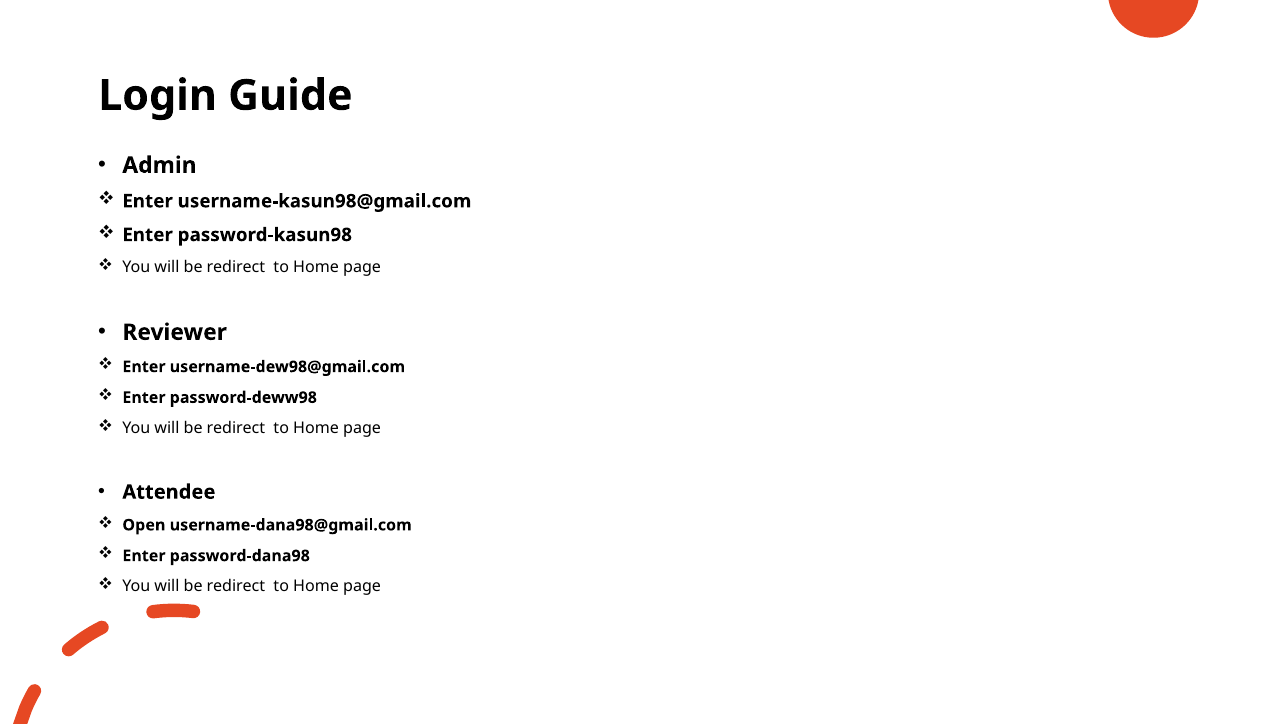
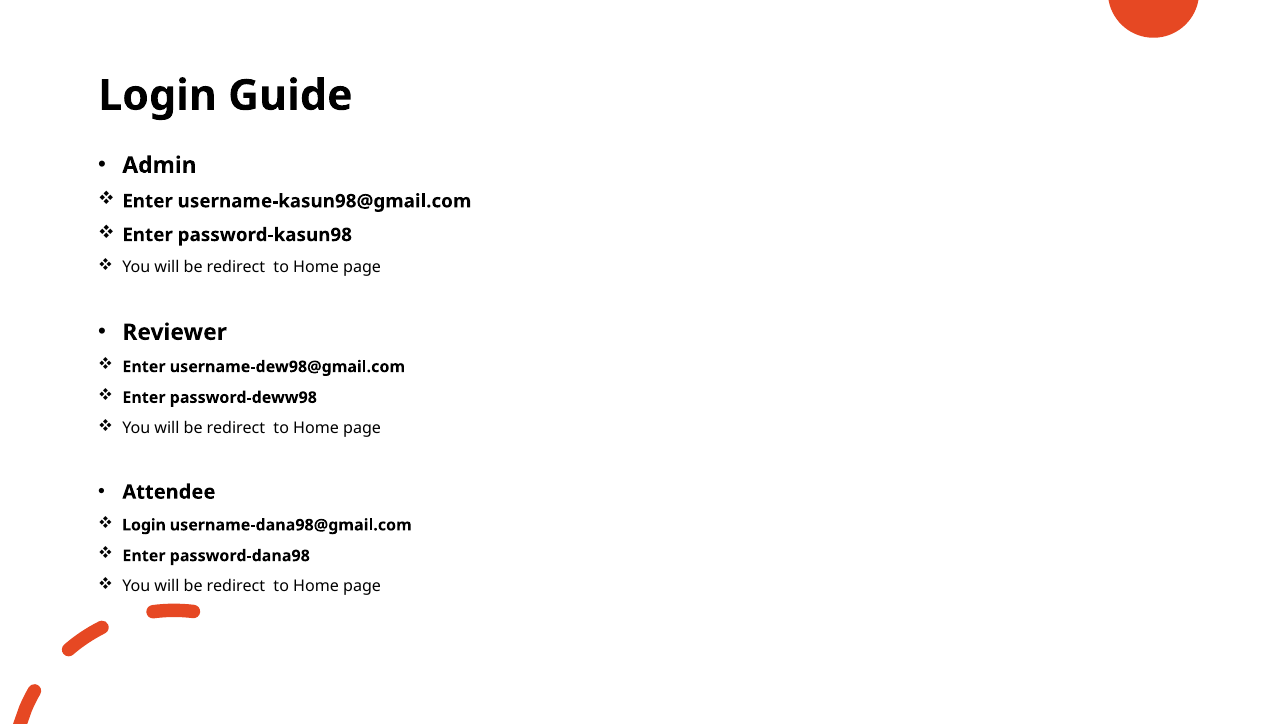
Open: Open -> Login (144, 525)
